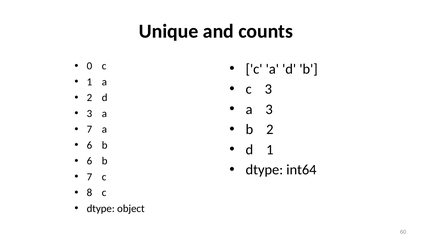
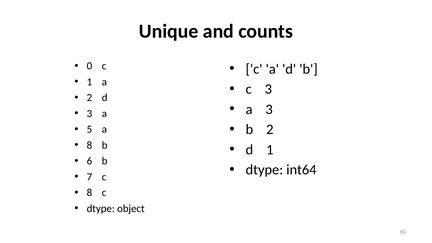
7: 7 -> 5 (89, 129)
6: 6 -> 8 (89, 145)
